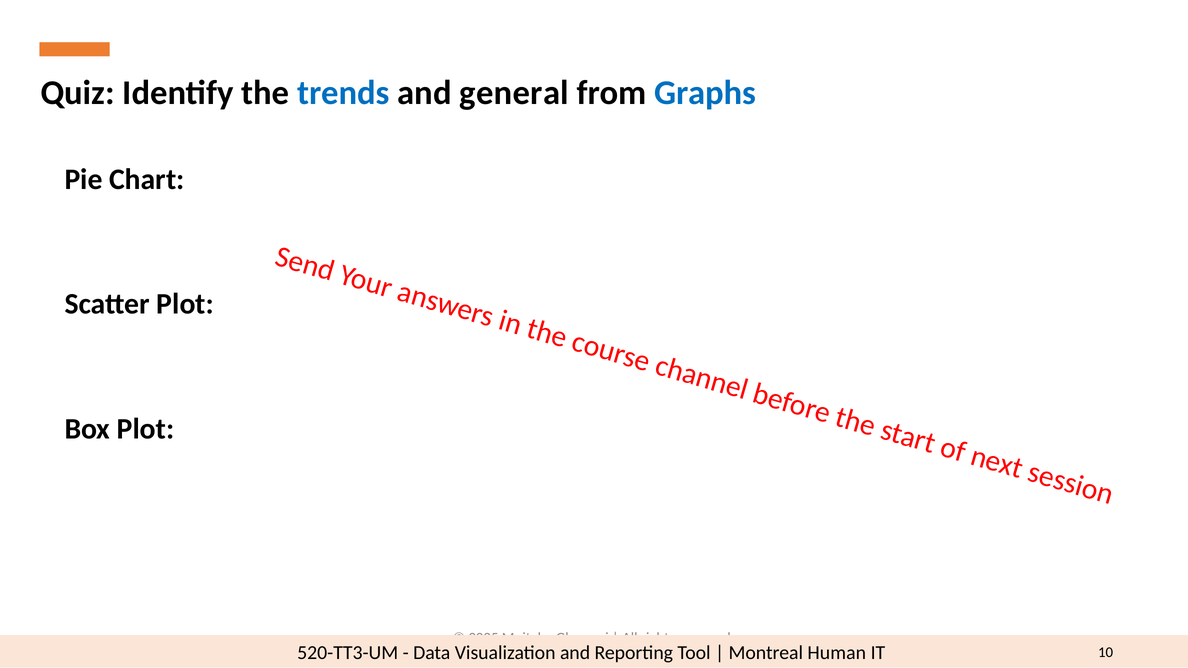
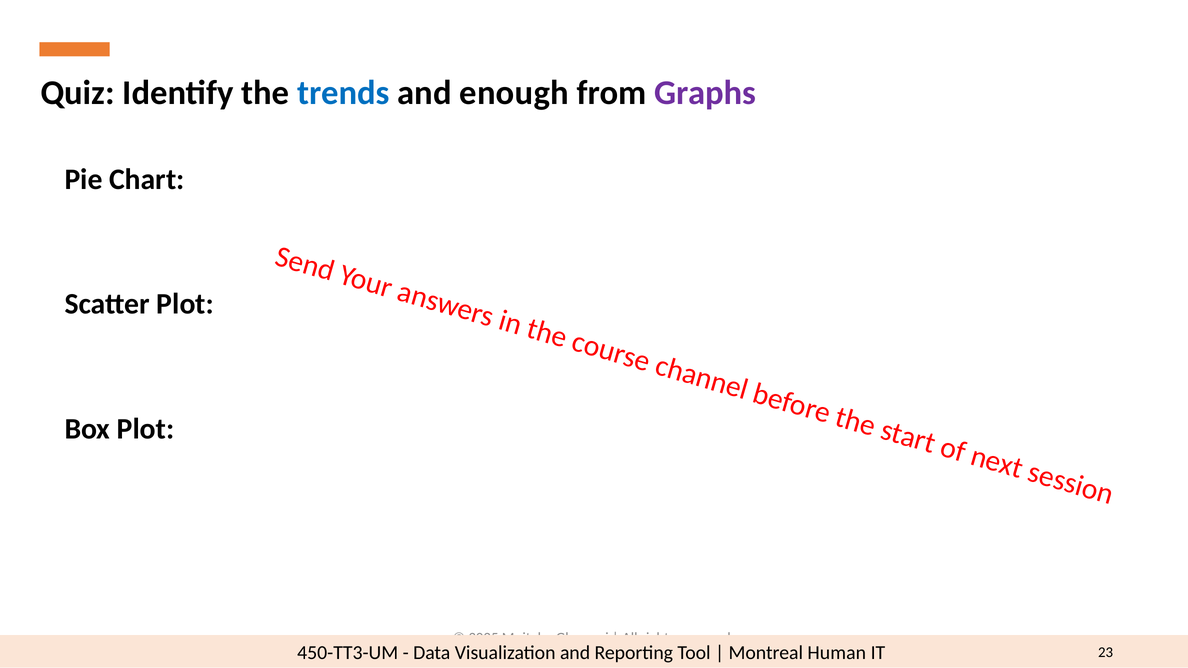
general: general -> enough (514, 93)
Graphs colour: blue -> purple (705, 93)
520-TT3-UM: 520-TT3-UM -> 450-TT3-UM (348, 653)
10: 10 -> 23 (1106, 653)
